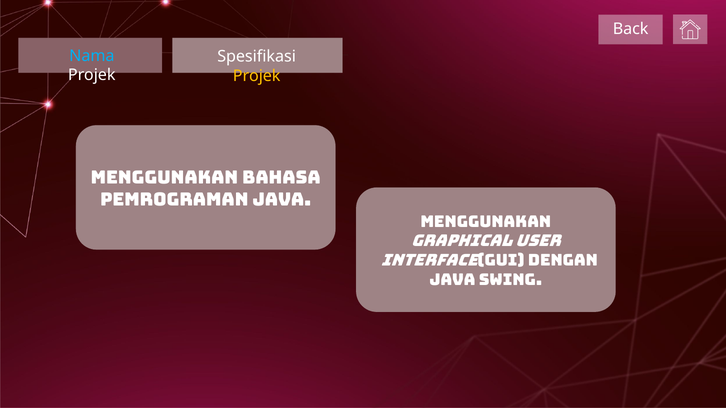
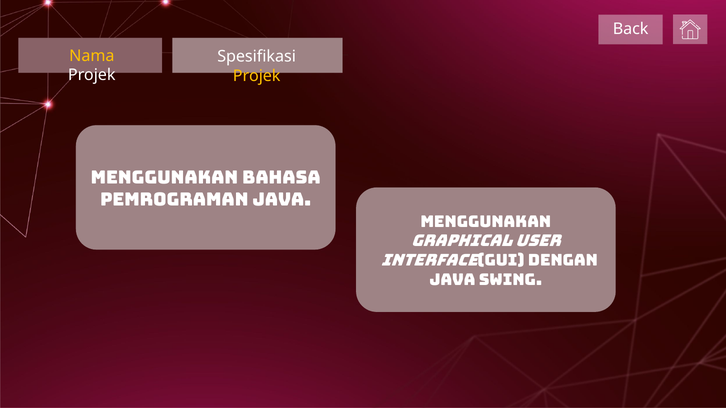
Nama colour: light blue -> yellow (92, 56)
